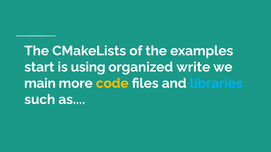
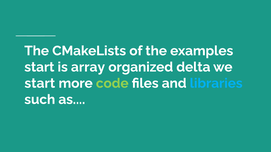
using: using -> array (88, 67)
write: write -> delta (193, 67)
main: main -> start (40, 83)
code colour: yellow -> light green (112, 83)
